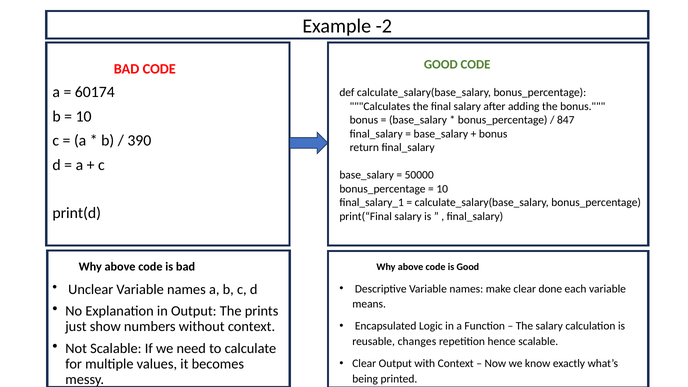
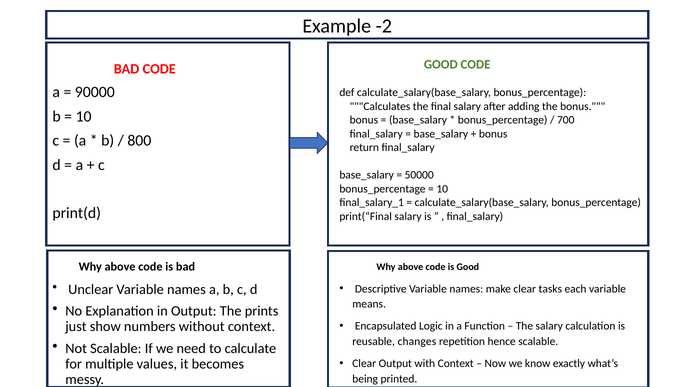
60174: 60174 -> 90000 (95, 92)
847: 847 -> 700 (566, 120)
390: 390 -> 800 (139, 141)
done: done -> tasks (550, 289)
